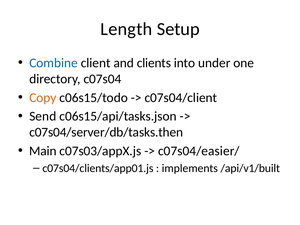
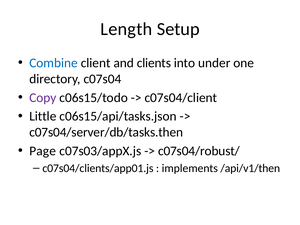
Copy colour: orange -> purple (43, 98)
Send: Send -> Little (43, 116)
Main: Main -> Page (43, 151)
c07s04/easier/: c07s04/easier/ -> c07s04/robust/ (199, 151)
/api/v1/built: /api/v1/built -> /api/v1/then (250, 168)
